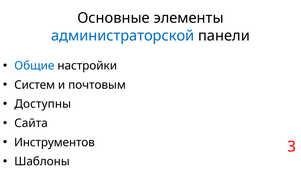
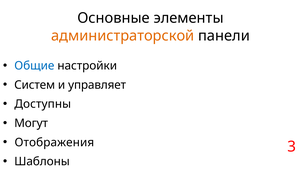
администраторской colour: blue -> orange (123, 36)
почтовым: почтовым -> управляет (97, 85)
Сайта: Сайта -> Могут (31, 123)
Инструментов: Инструментов -> Отображения (54, 142)
